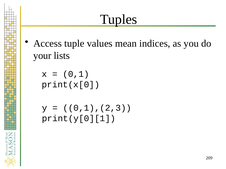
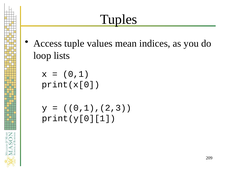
your: your -> loop (42, 56)
